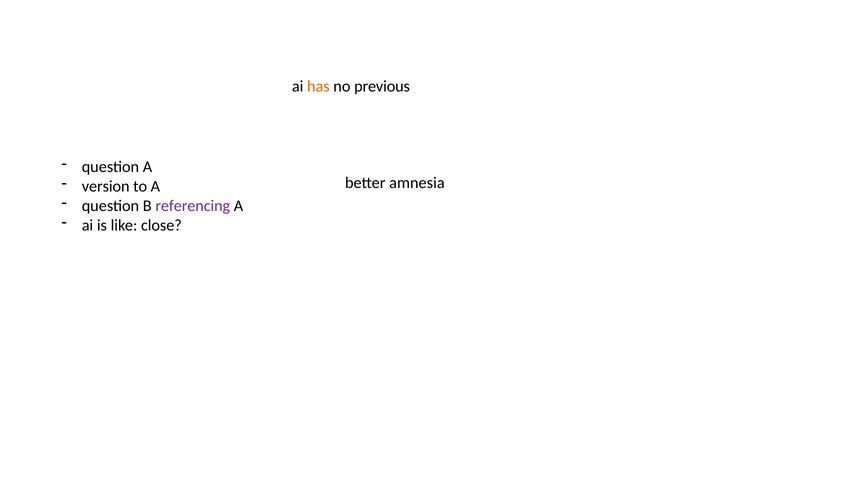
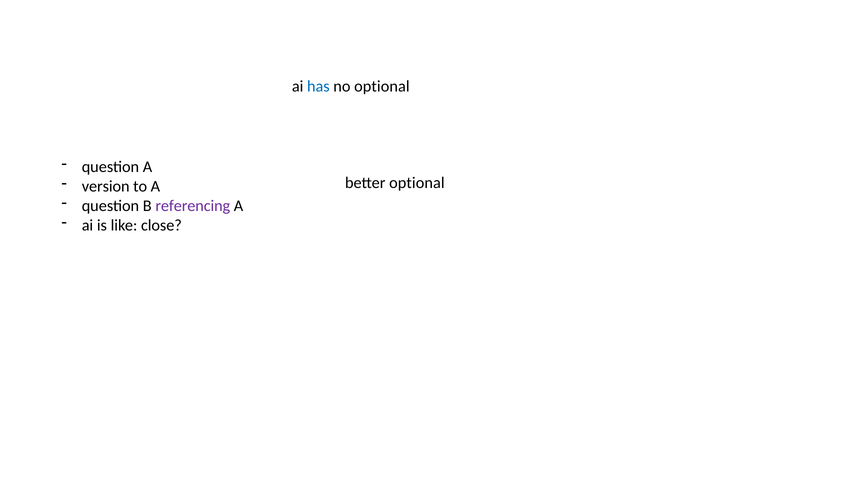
has colour: orange -> blue (318, 87)
no previous: previous -> optional (382, 87)
better amnesia: amnesia -> optional (417, 183)
